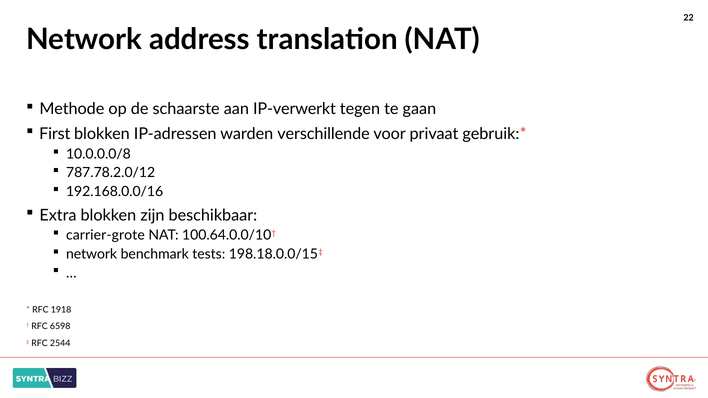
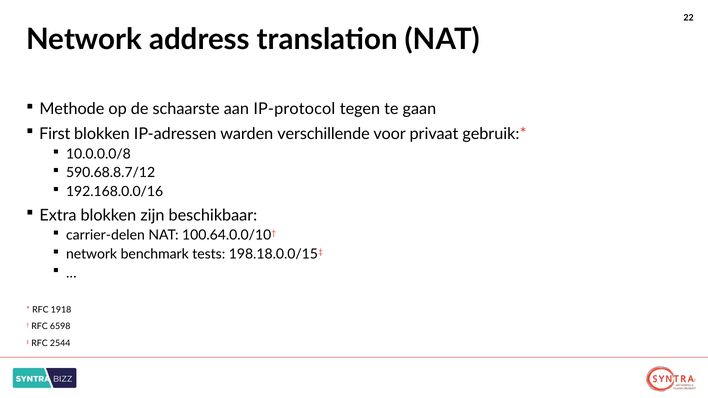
IP-verwerkt: IP-verwerkt -> IP-protocol (294, 109)
787.78.2.0/12: 787.78.2.0/12 -> 590.68.8.7/12 (111, 173)
carrier-grote: carrier-grote -> carrier-delen (105, 235)
